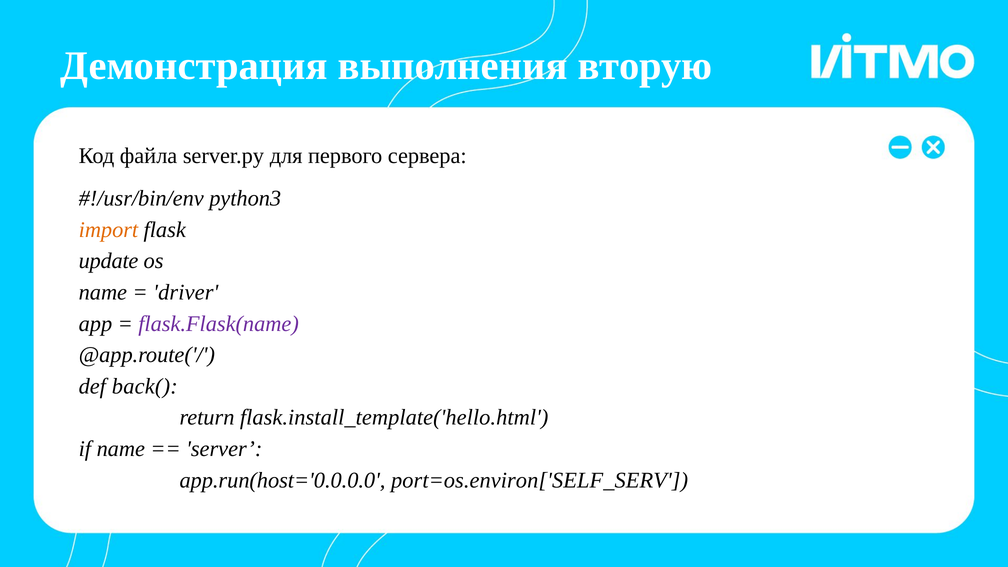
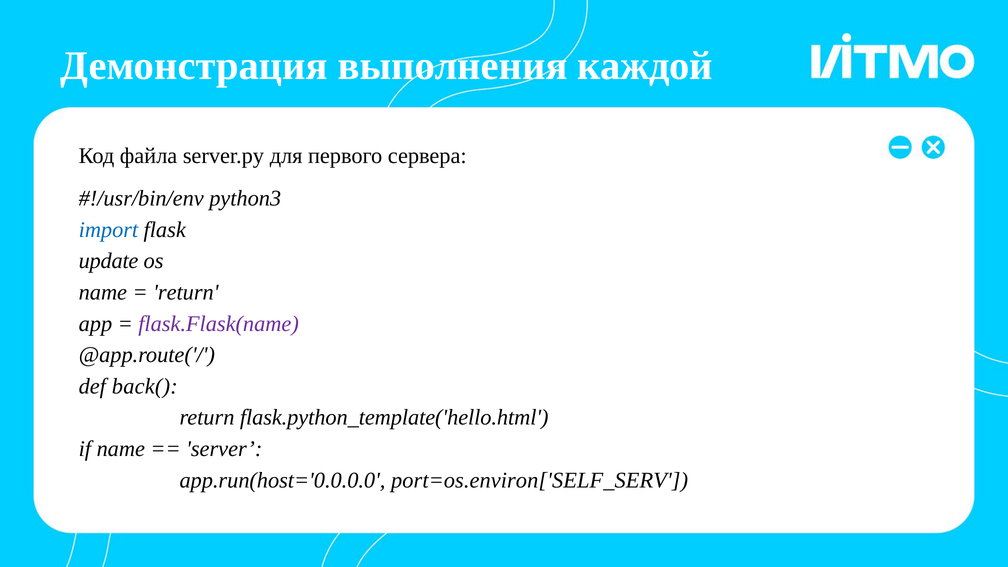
вторую: вторую -> каждой (645, 66)
import colour: orange -> blue (108, 230)
driver: driver -> return (186, 292)
flask.install_template('hello.html: flask.install_template('hello.html -> flask.python_template('hello.html (394, 418)
